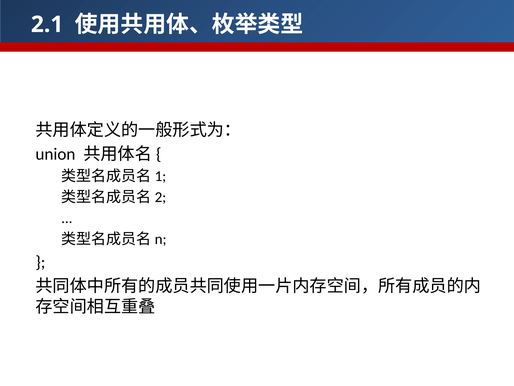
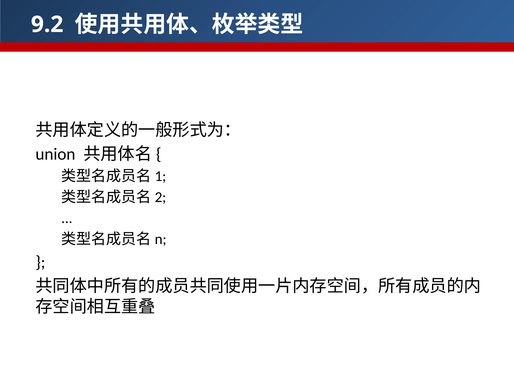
2.1: 2.1 -> 9.2 (47, 24)
